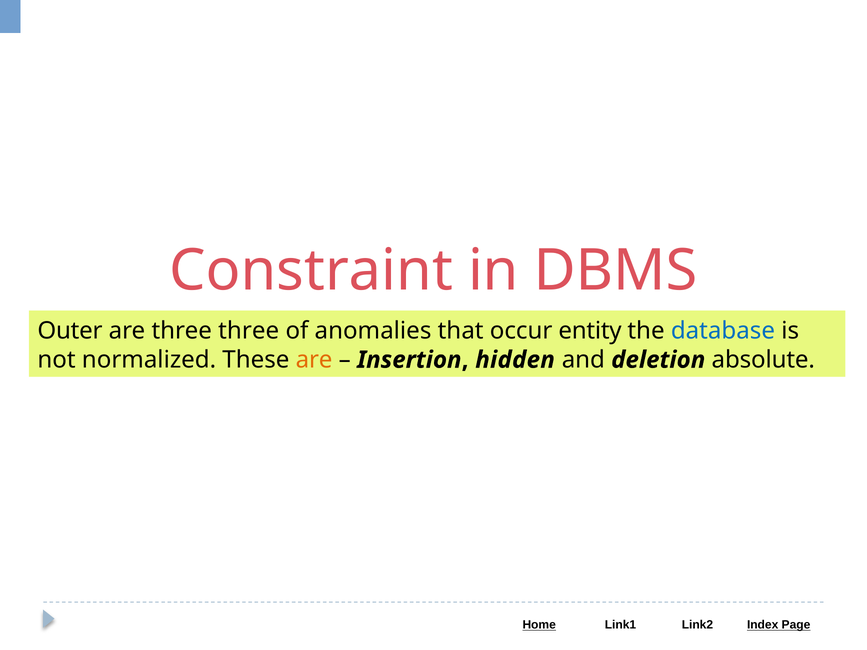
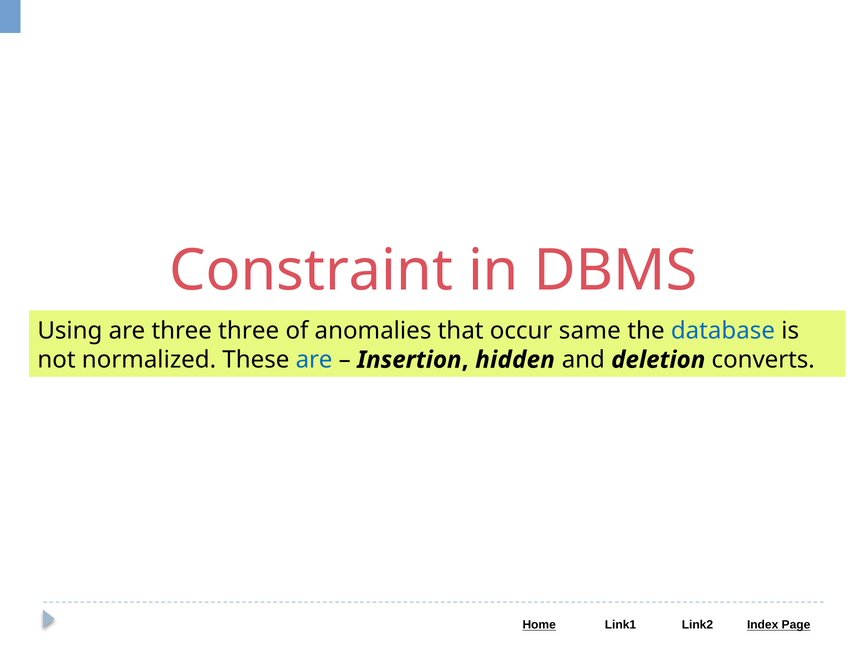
Outer: Outer -> Using (70, 331)
entity: entity -> same (590, 331)
are colour: orange -> blue (314, 360)
absolute: absolute -> converts (763, 360)
